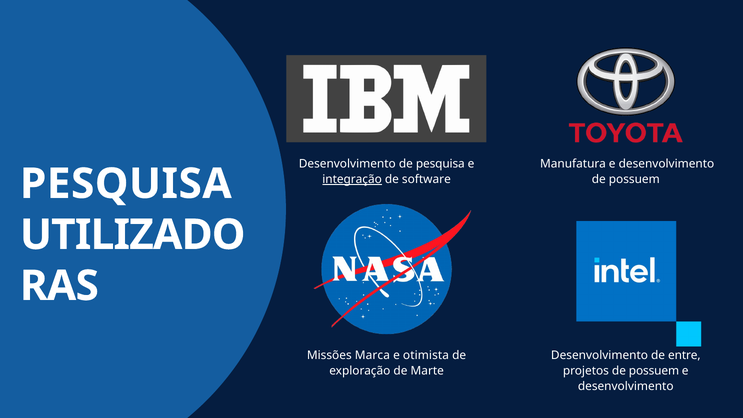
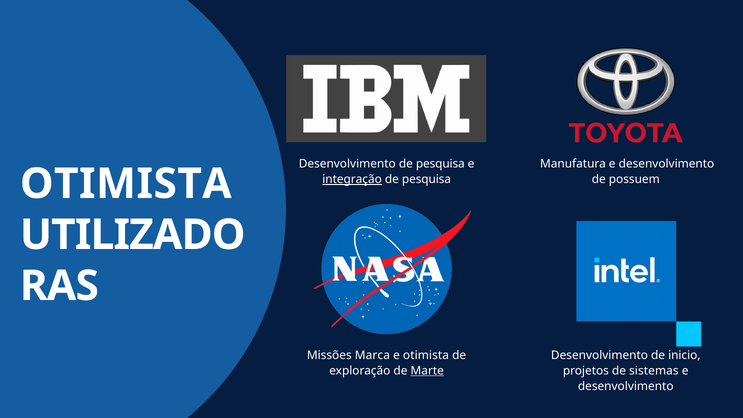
software: software -> pesquisa (426, 179)
PESQUISA: PESQUISA -> OTIMISTA (126, 184)
entre: entre -> inicio (684, 355)
Marte underline: none -> present (427, 371)
projetos de possuem: possuem -> sistemas (654, 371)
